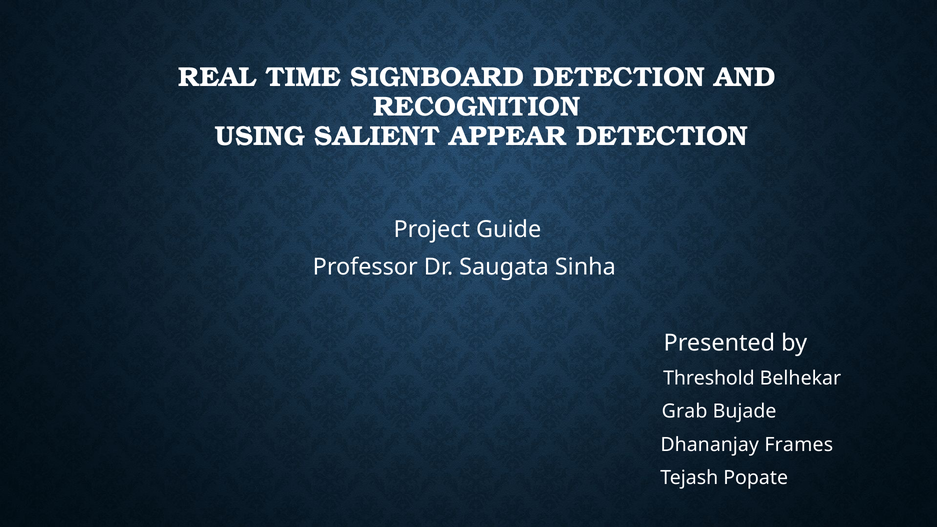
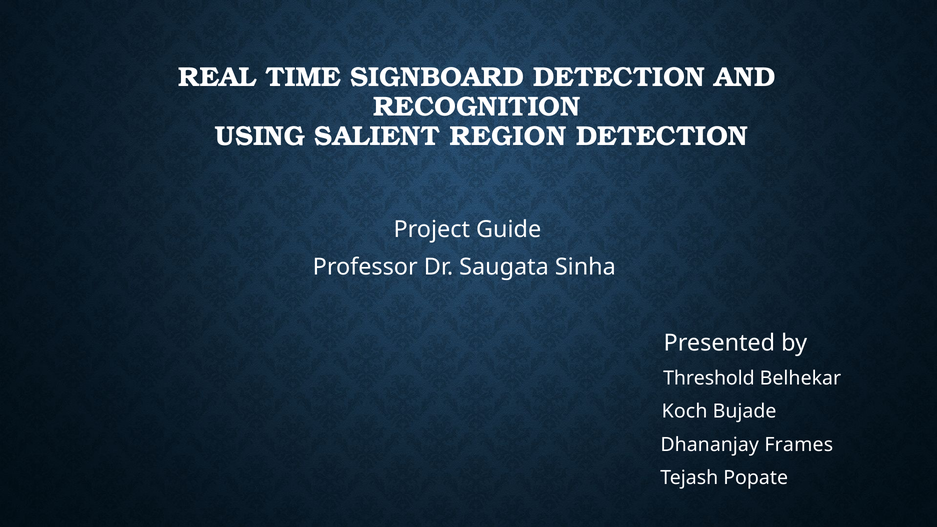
APPEAR: APPEAR -> REGION (508, 136)
Grab: Grab -> Koch (685, 411)
